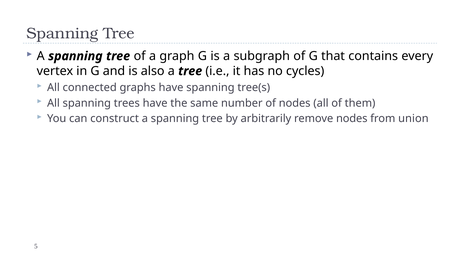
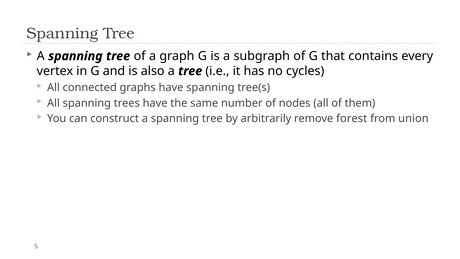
remove nodes: nodes -> forest (352, 119)
